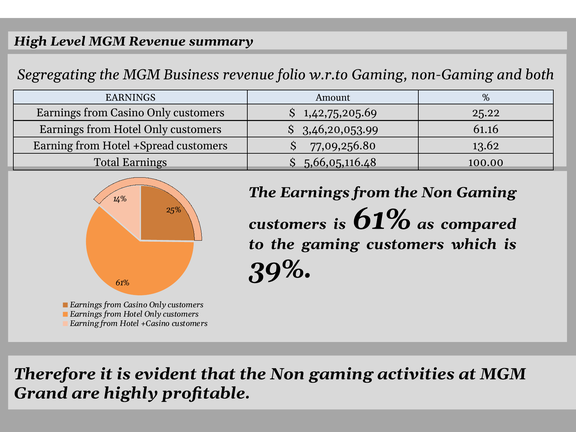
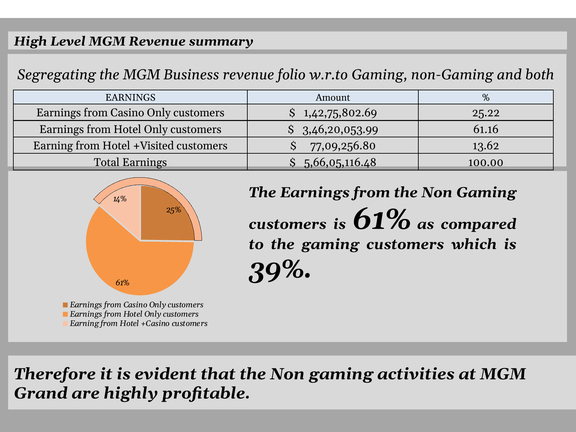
1,42,75,205.69: 1,42,75,205.69 -> 1,42,75,802.69 (340, 113)
+Spread: +Spread -> +Visited (153, 146)
